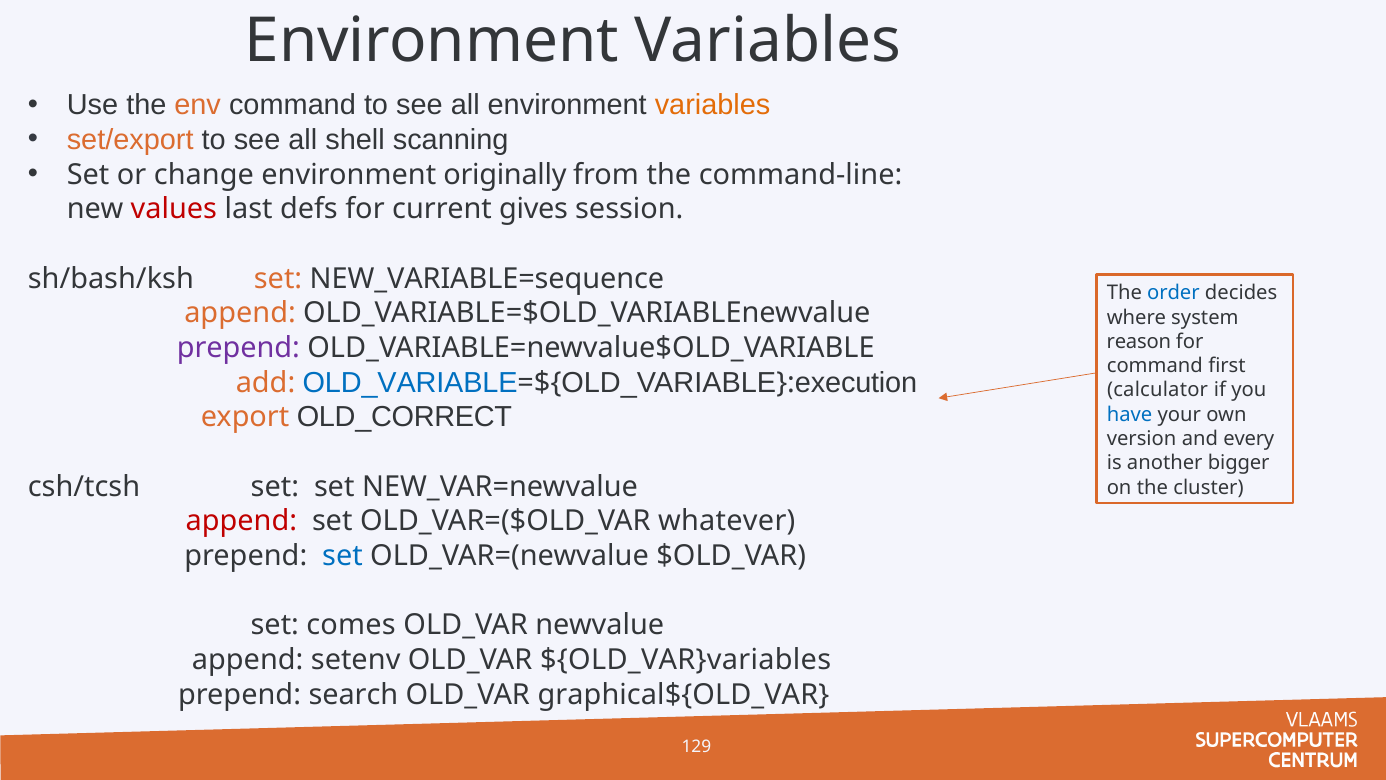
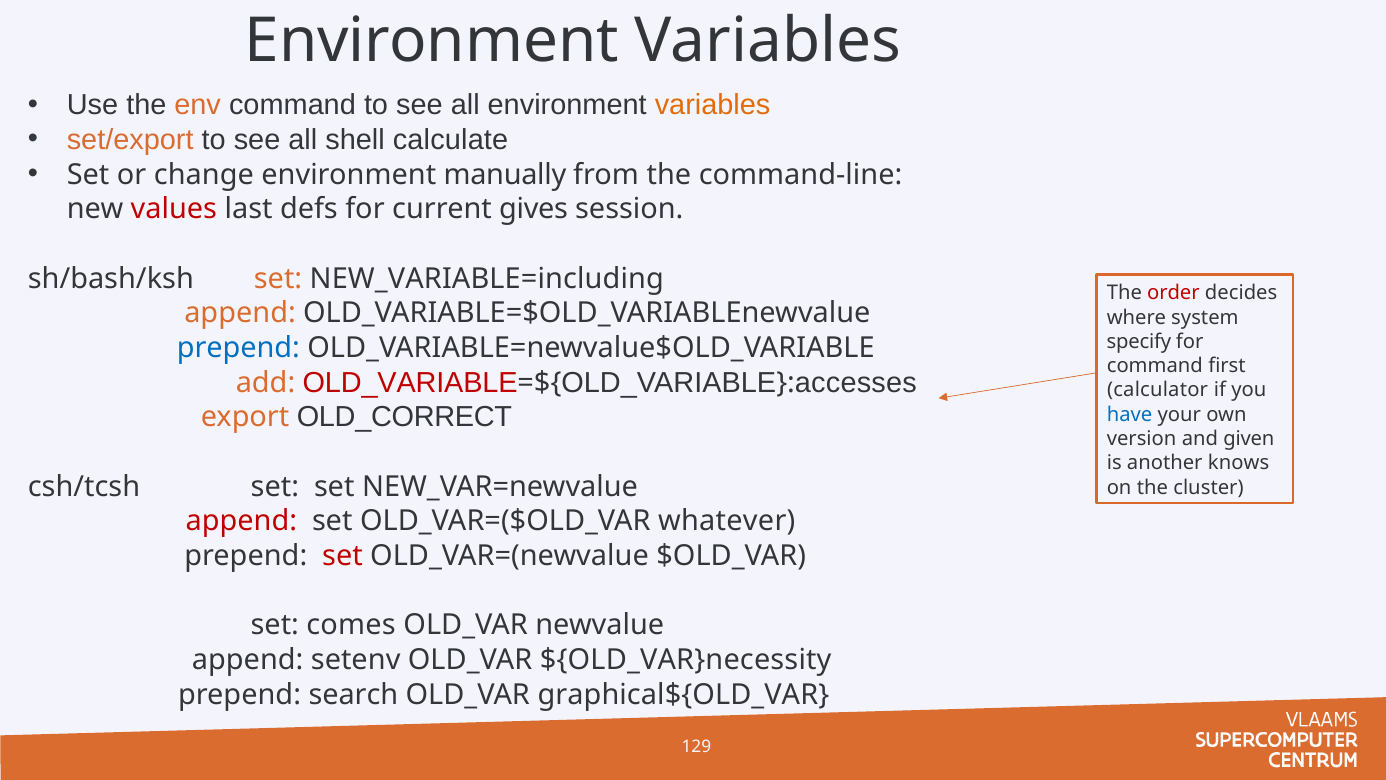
scanning: scanning -> calculate (451, 140)
originally: originally -> manually (505, 174)
NEW_VARIABLE=sequence: NEW_VARIABLE=sequence -> NEW_VARIABLE=including (487, 278)
order colour: blue -> red (1173, 293)
reason: reason -> specify (1139, 342)
prepend colour: purple -> blue (238, 348)
OLD_VARIABLE colour: blue -> red (410, 382)
execution: execution -> accesses (856, 382)
every: every -> given (1249, 439)
bigger: bigger -> knows (1239, 463)
set colour: blue -> red (343, 556)
${OLD_VAR}variables: ${OLD_VAR}variables -> ${OLD_VAR}necessity (686, 660)
